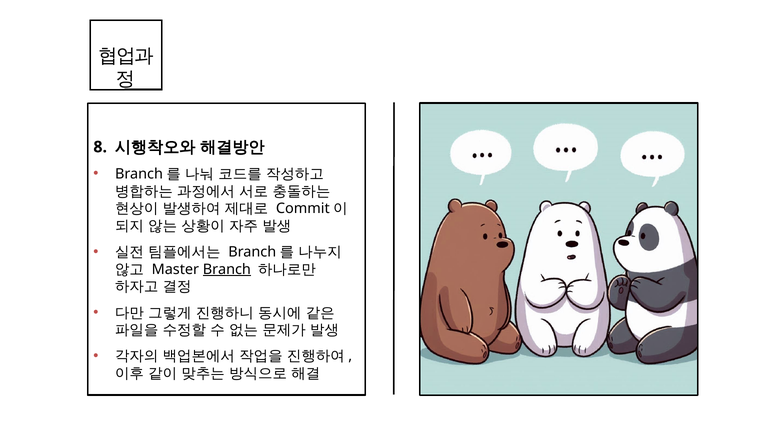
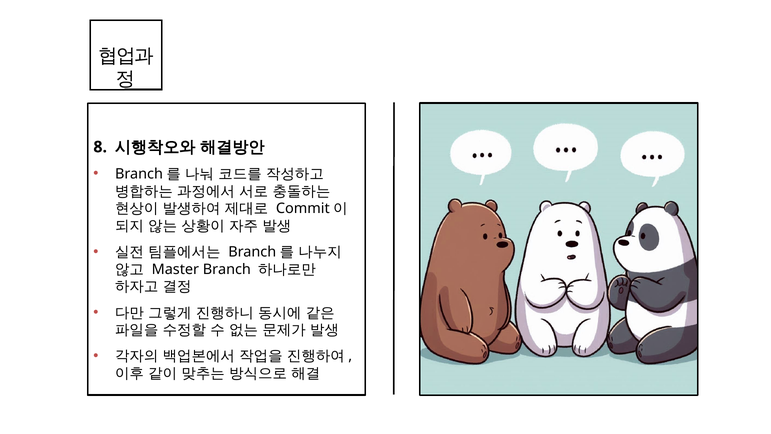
Branch underline: present -> none (227, 269)
